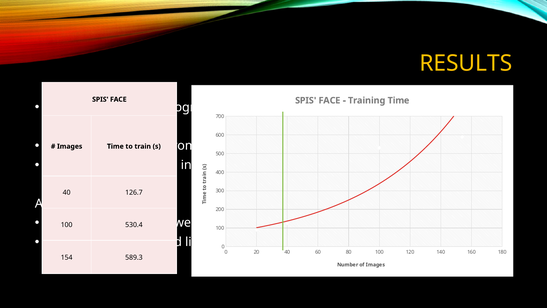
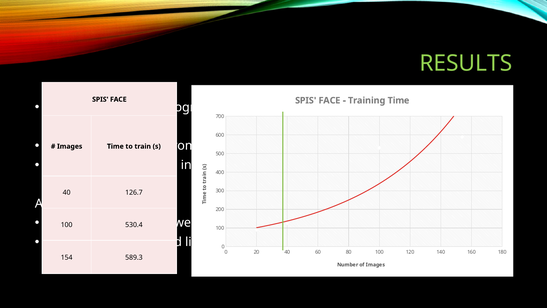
RESULTS colour: yellow -> light green (466, 63)
